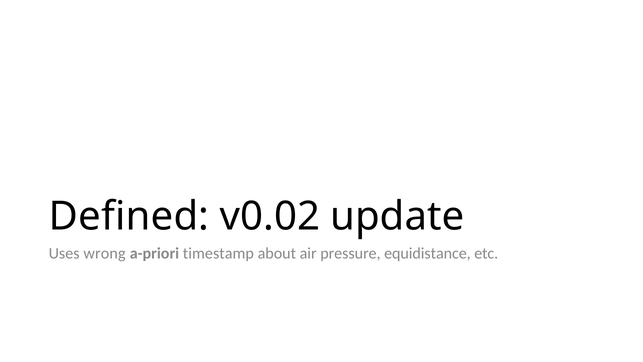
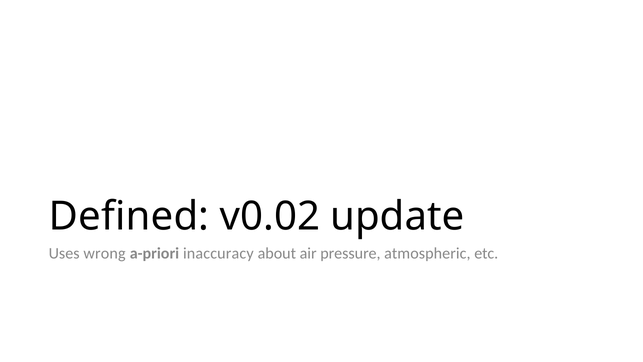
timestamp: timestamp -> inaccuracy (218, 253)
equidistance: equidistance -> atmospheric (427, 253)
